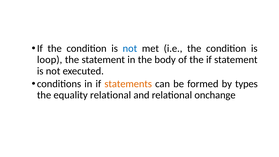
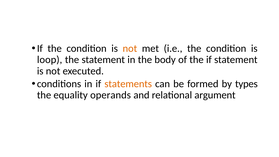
not colour: blue -> orange (130, 48)
equality relational: relational -> operands (111, 95)
onchange: onchange -> argument (215, 95)
